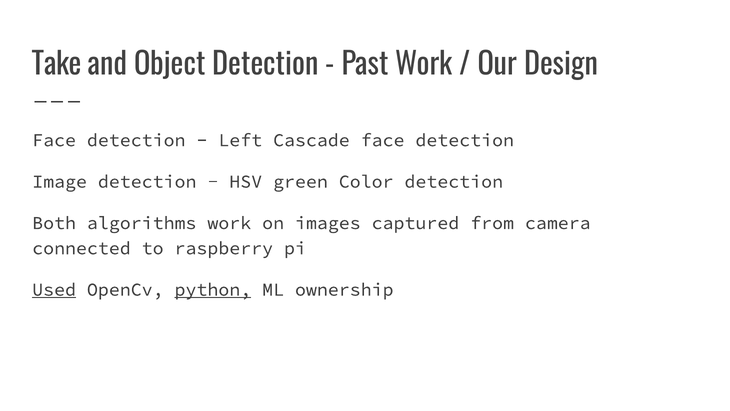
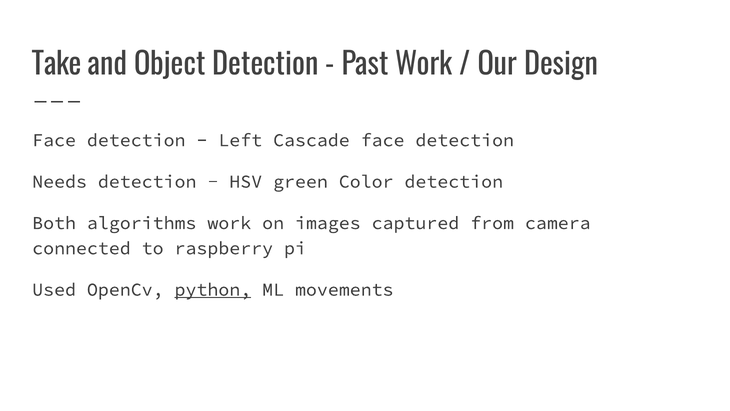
Image: Image -> Needs (60, 181)
Used underline: present -> none (54, 289)
ownership: ownership -> movements (344, 289)
